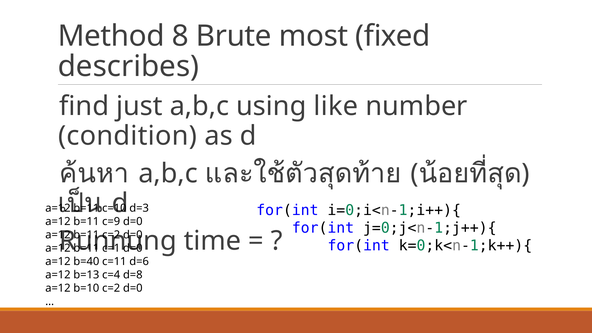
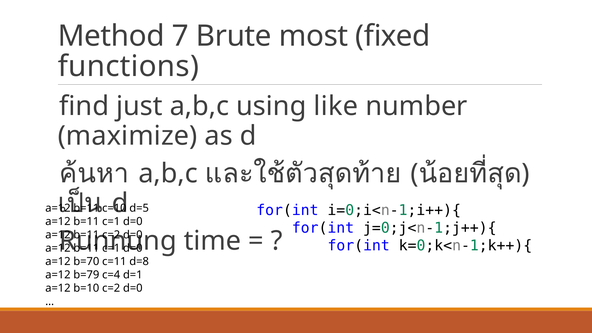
8: 8 -> 7 (180, 36)
describes: describes -> functions (128, 66)
condition: condition -> maximize (128, 136)
d=3: d=3 -> d=5 (139, 208)
c=9: c=9 -> c=1 (111, 222)
b=40: b=40 -> b=70 (86, 261)
d=6: d=6 -> d=8 (139, 261)
b=13: b=13 -> b=79 (86, 275)
d=8: d=8 -> d=1 (133, 275)
